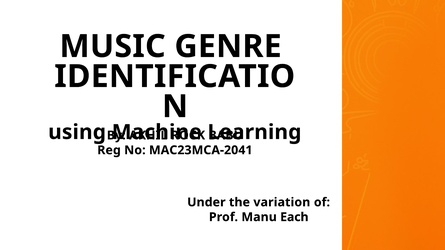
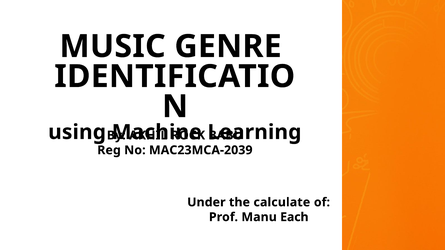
MAC23MCA-2041: MAC23MCA-2041 -> MAC23MCA-2039 (201, 150)
variation: variation -> calculate (282, 203)
